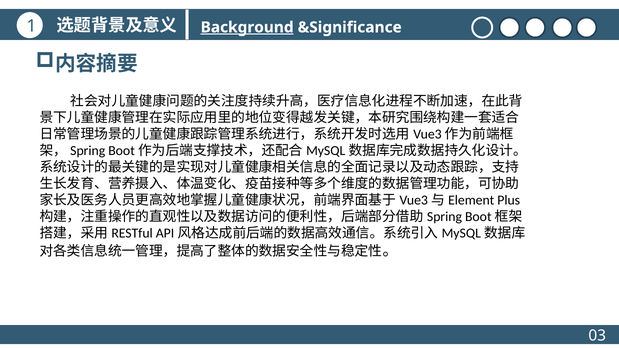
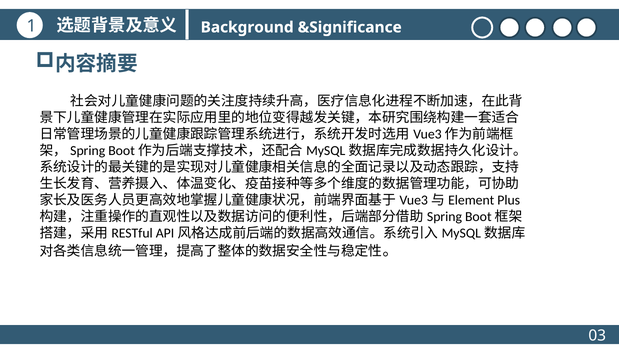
Background underline: present -> none (247, 27)
